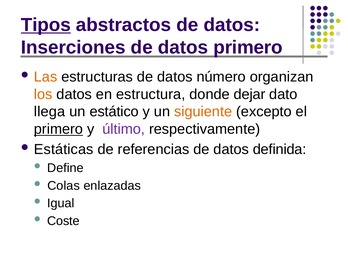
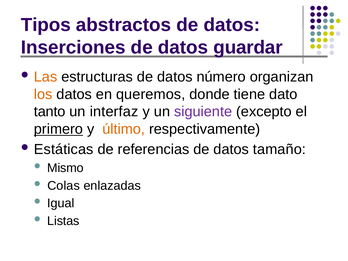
Tipos underline: present -> none (46, 25)
datos primero: primero -> guardar (248, 48)
estructura: estructura -> queremos (151, 94)
dejar: dejar -> tiene (249, 94)
llega: llega -> tanto (50, 112)
estático: estático -> interfaz (114, 112)
siguiente colour: orange -> purple (203, 112)
último colour: purple -> orange (124, 129)
definida: definida -> tamaño (279, 149)
Define: Define -> Mismo (65, 168)
Coste: Coste -> Listas (63, 221)
